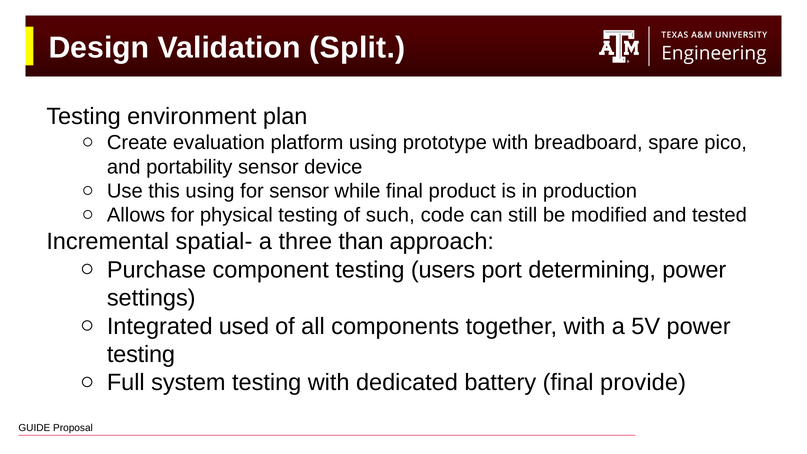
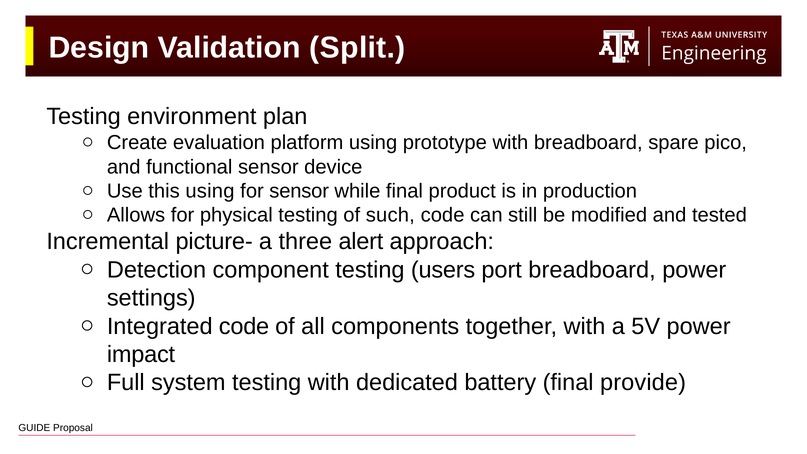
portability: portability -> functional (189, 167)
spatial-: spatial- -> picture- (214, 242)
than: than -> alert (361, 242)
Purchase: Purchase -> Detection (157, 270)
port determining: determining -> breadboard (592, 270)
Integrated used: used -> code (244, 326)
testing: testing -> impact (141, 354)
